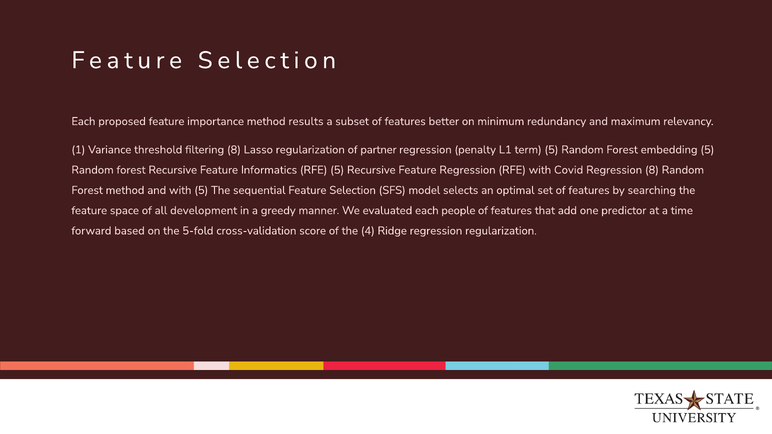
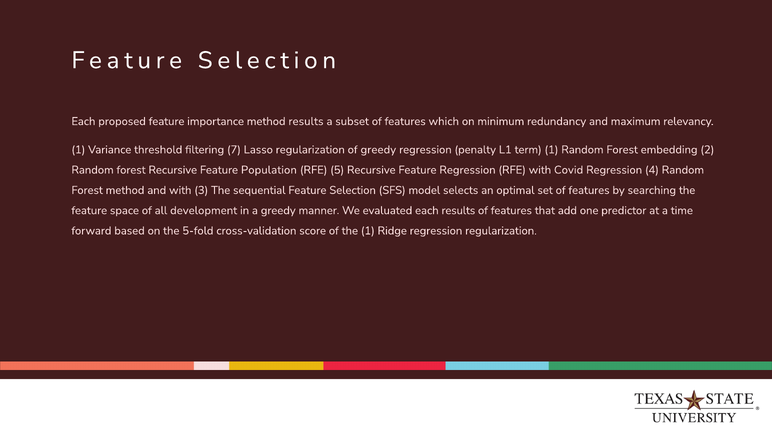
better: better -> which (444, 121)
filtering 8: 8 -> 7 (234, 150)
of partner: partner -> greedy (378, 150)
term 5: 5 -> 1 (551, 150)
embedding 5: 5 -> 2 (707, 150)
Informatics: Informatics -> Population (269, 170)
Regression 8: 8 -> 4 (652, 170)
with 5: 5 -> 3 (201, 190)
each people: people -> results (458, 211)
the 4: 4 -> 1 (368, 231)
